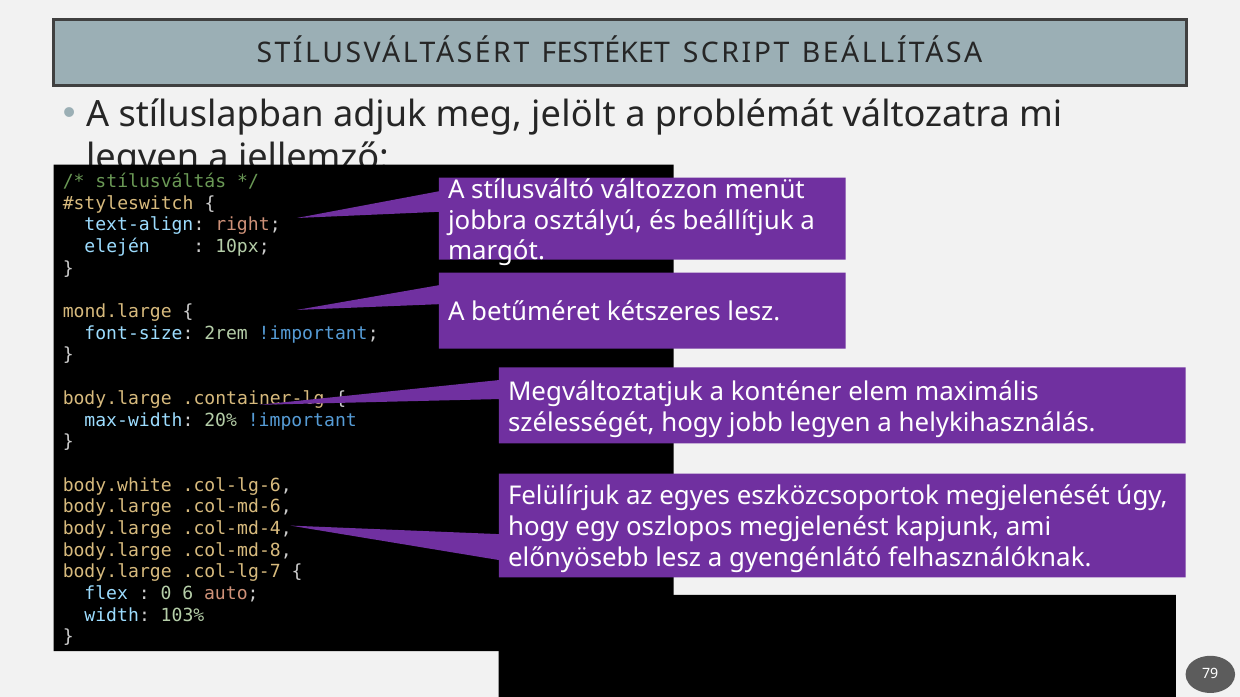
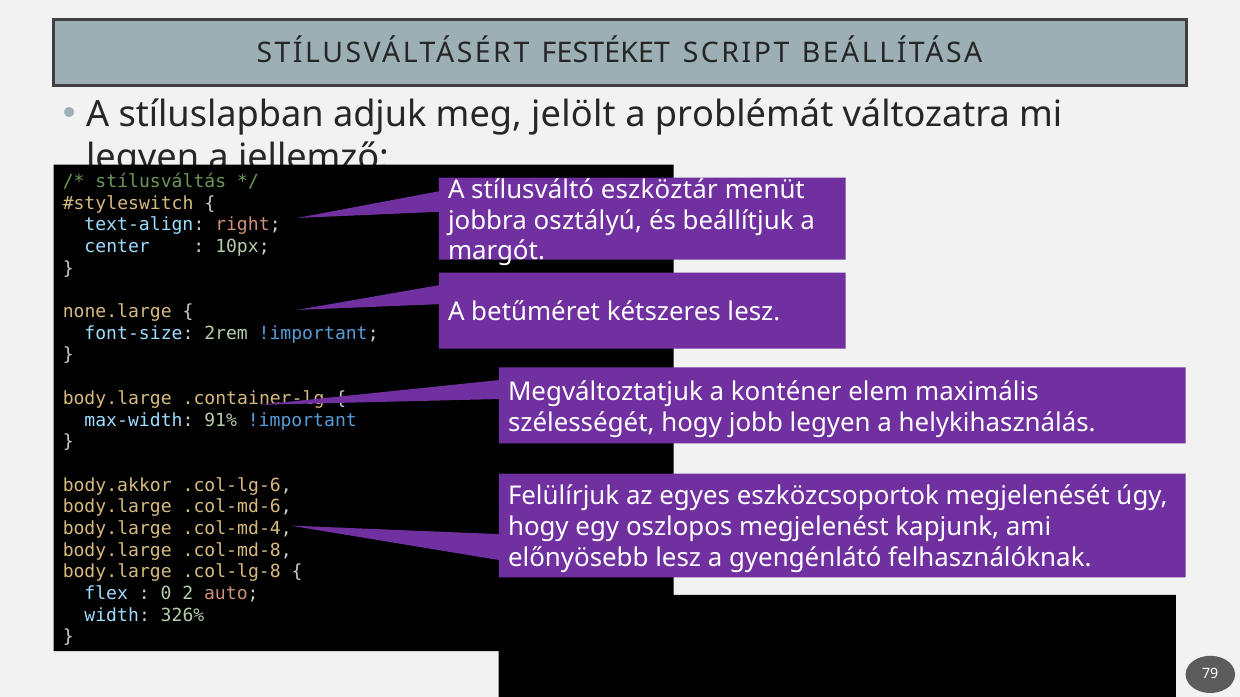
változzon: változzon -> eszköztár (659, 190)
elején: elején -> center (117, 247)
mond.large: mond.large -> none.large (117, 312)
20%: 20% -> 91% (221, 420)
body.white: body.white -> body.akkor (117, 485)
.col-lg-7: .col-lg-7 -> .col-lg-8 (232, 572)
6: 6 -> 2 (188, 594)
103%: 103% -> 326% (183, 616)
